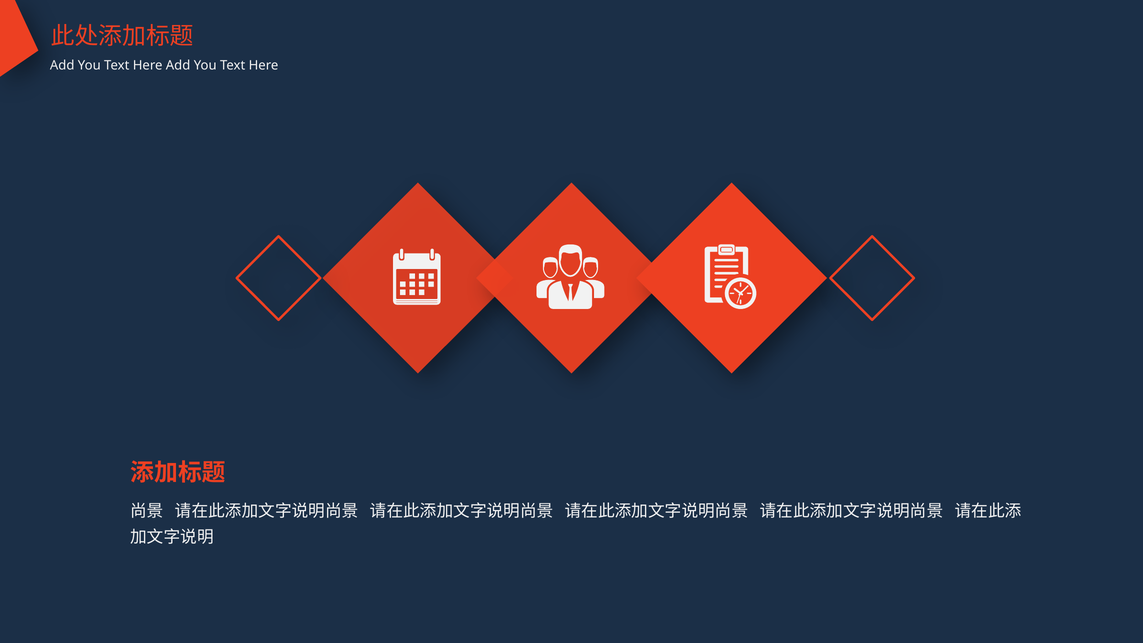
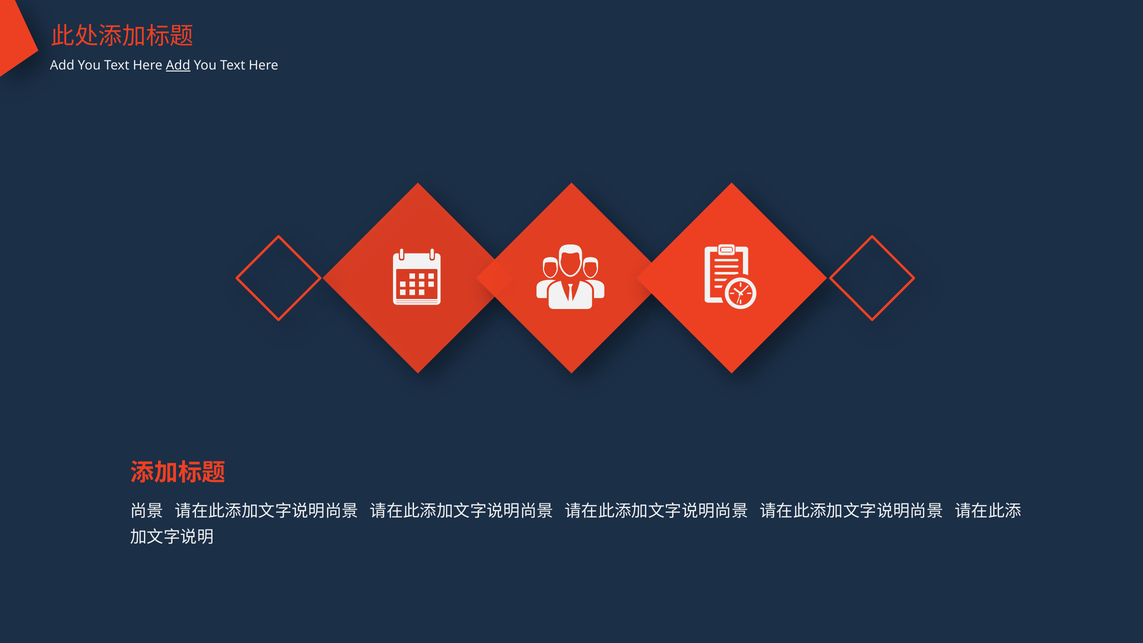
Add underline: none -> present (178, 65)
